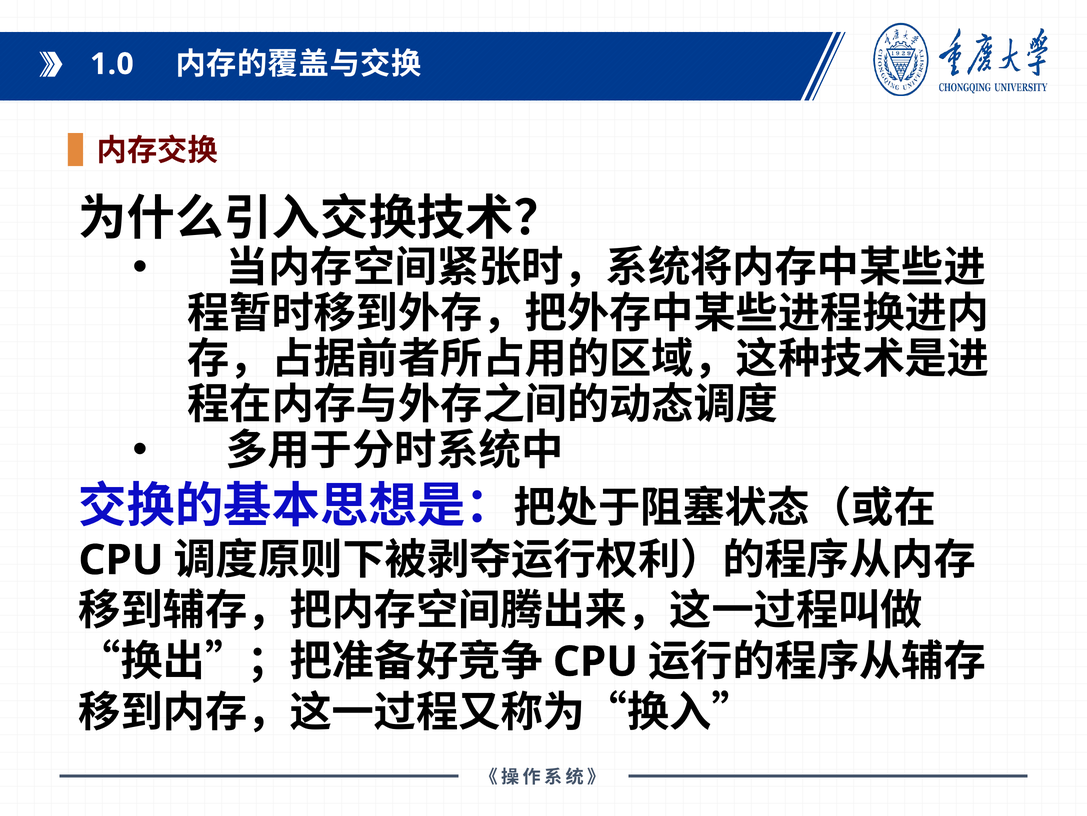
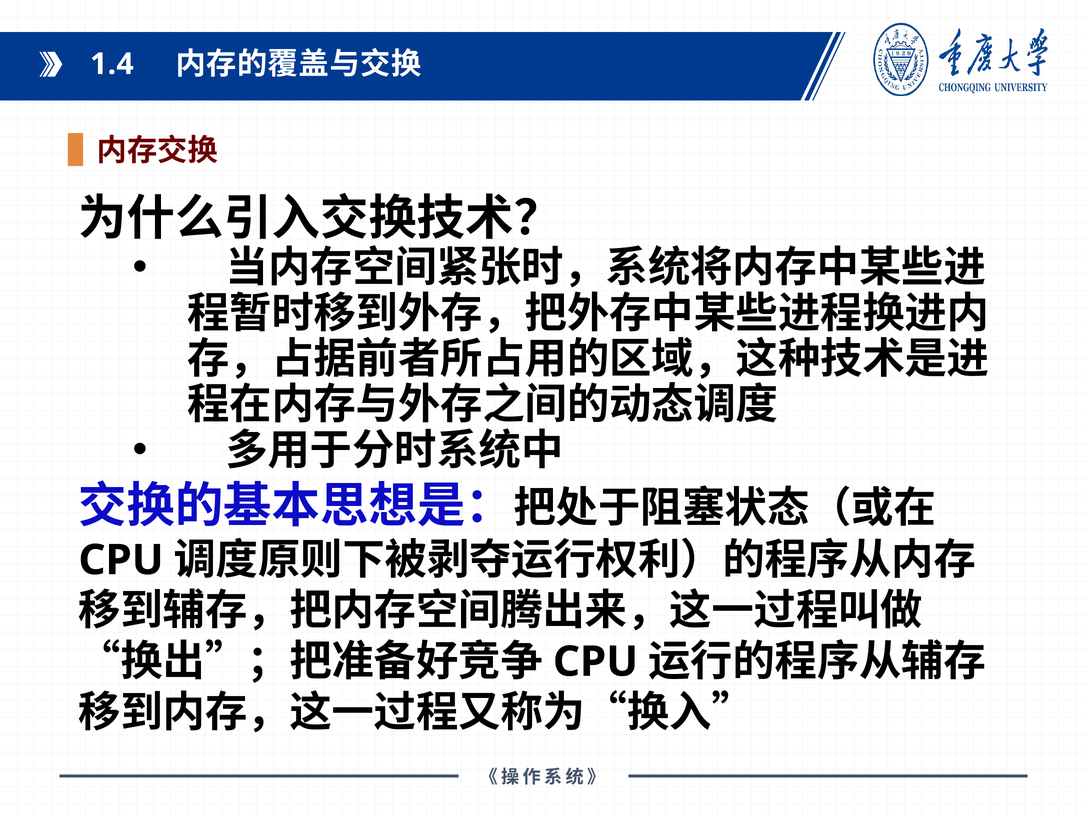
1.0: 1.0 -> 1.4 (112, 64)
